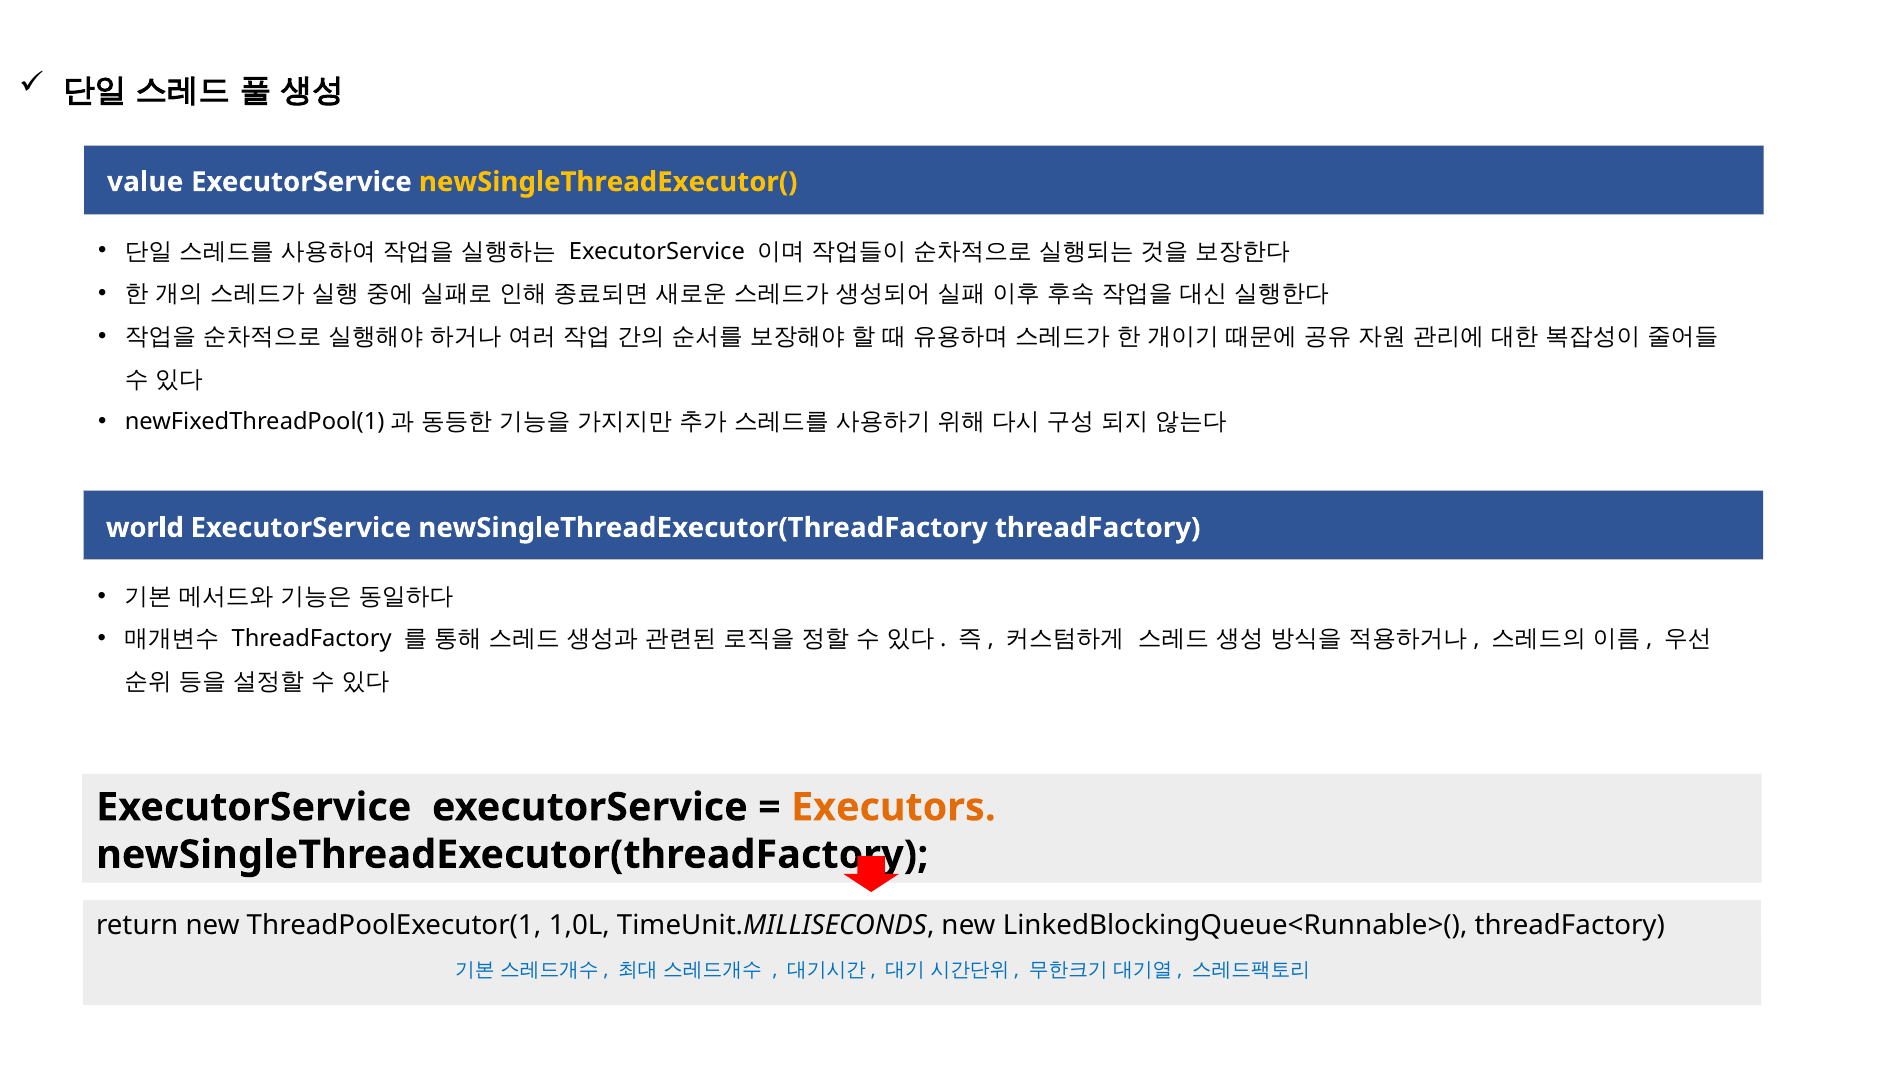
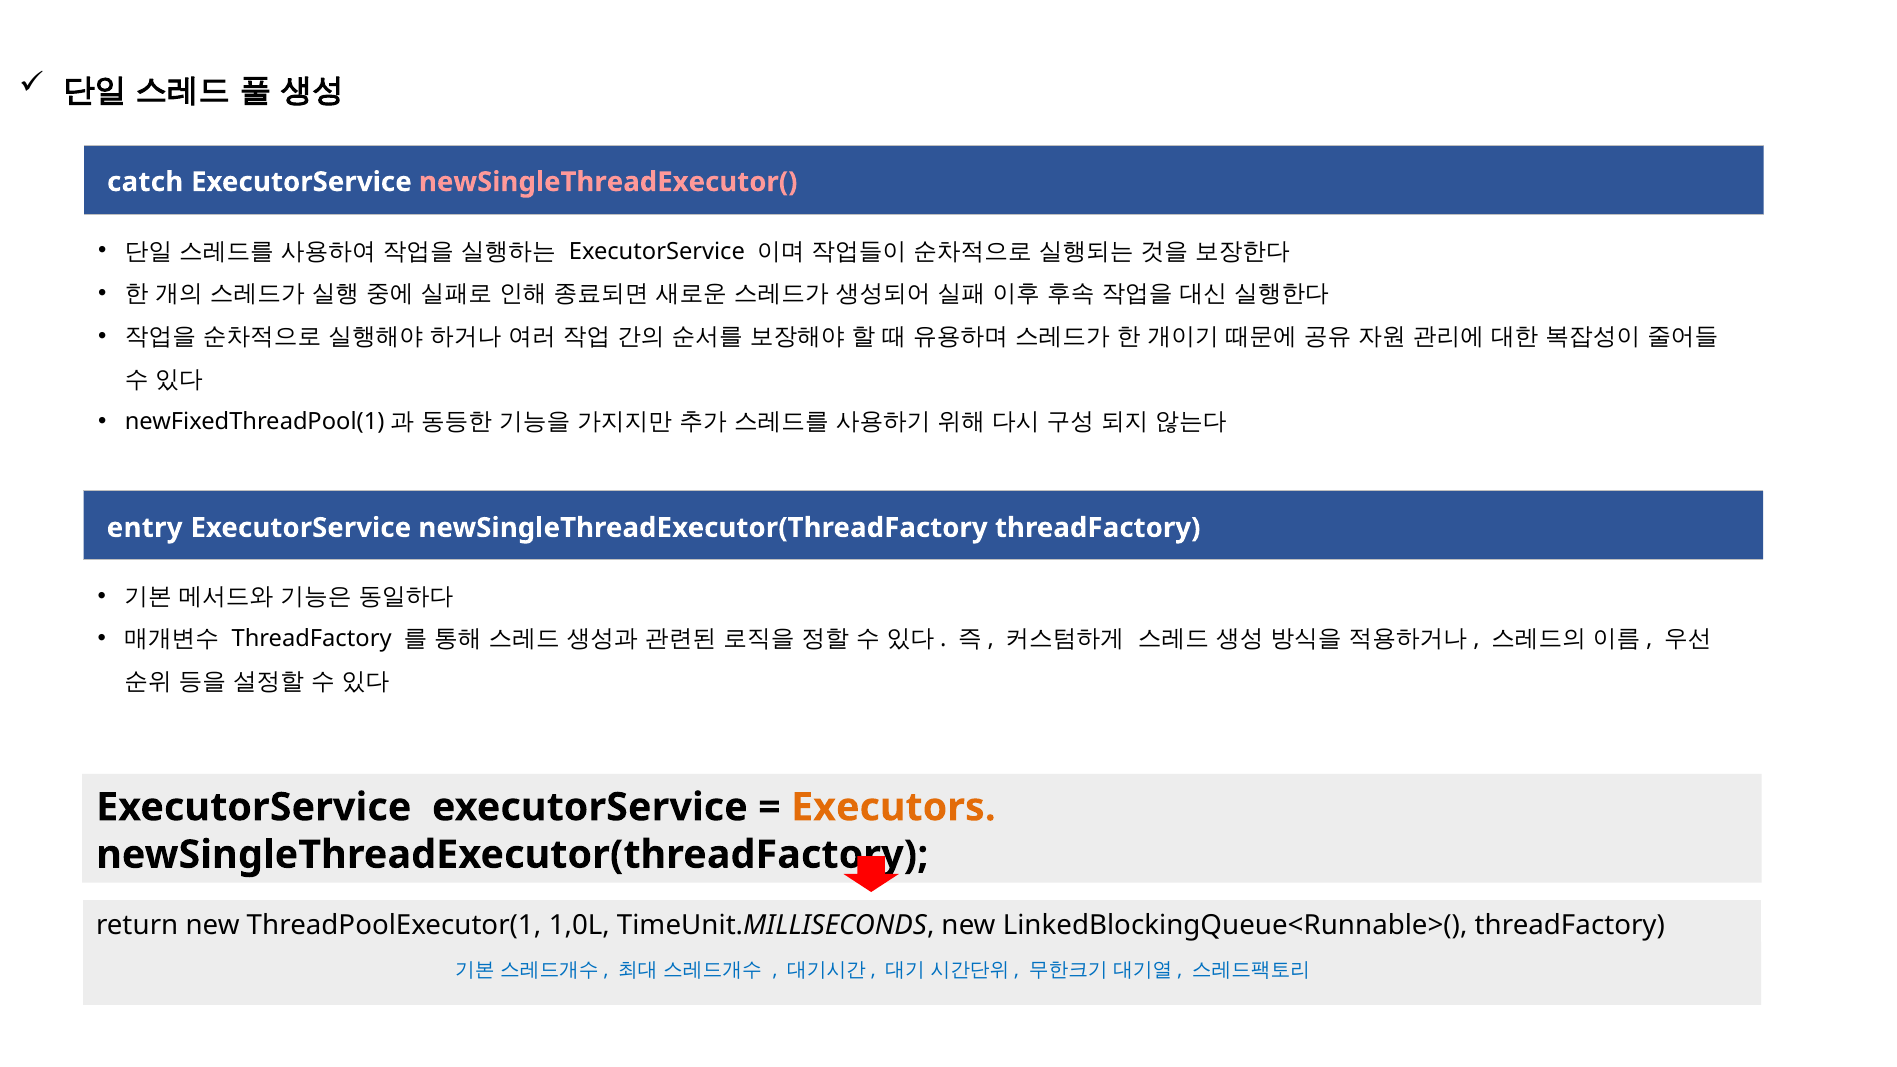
value: value -> catch (145, 182)
newSingleThreadExecutor( colour: yellow -> pink (608, 182)
world: world -> entry (145, 528)
